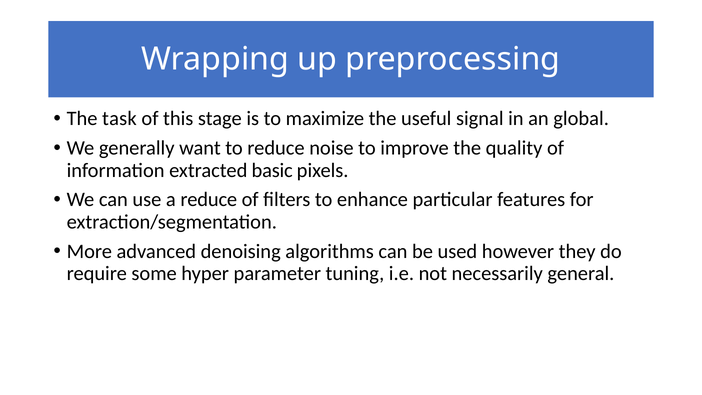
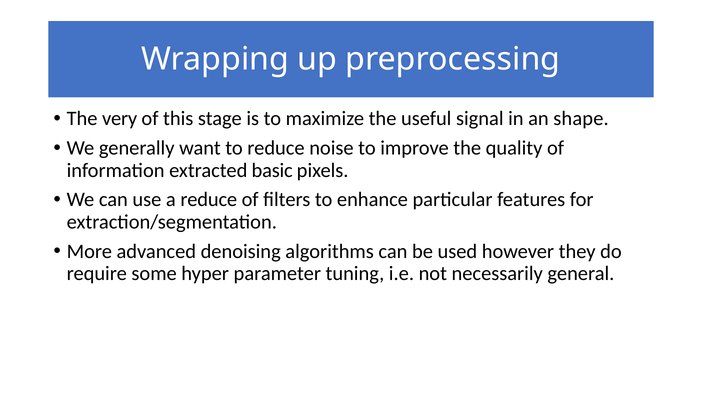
task: task -> very (120, 119)
global: global -> shape (581, 119)
